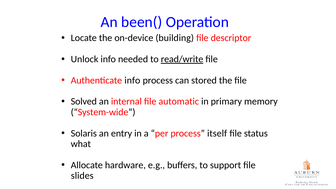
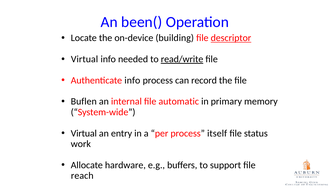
descriptor underline: none -> present (231, 38)
Unlock: Unlock -> Virtual (85, 59)
stored: stored -> record (204, 80)
Solved: Solved -> Buflen (84, 102)
Solaris: Solaris -> Virtual (84, 133)
what: what -> work (81, 144)
slides: slides -> reach (82, 176)
